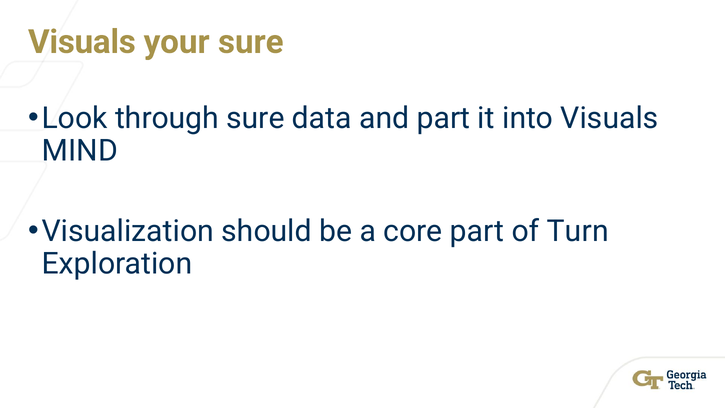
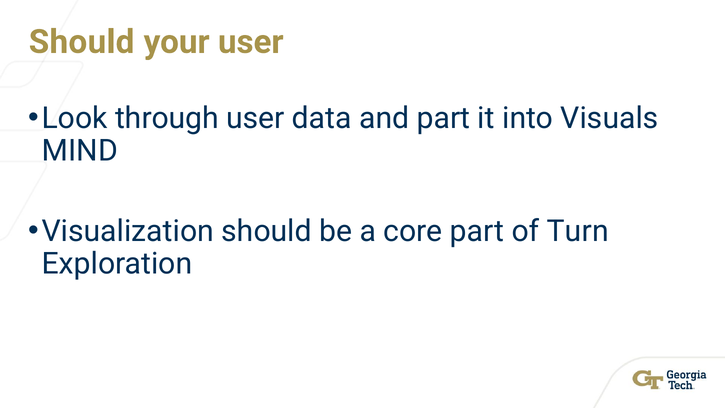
Visuals: Visuals -> Should (82, 42)
your sure: sure -> user (251, 42)
through sure: sure -> user (255, 118)
